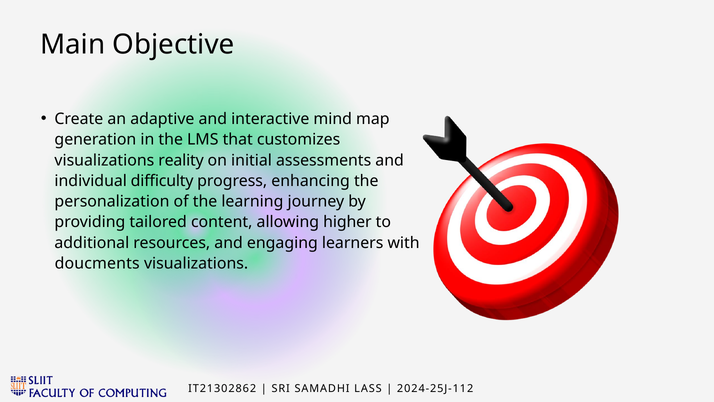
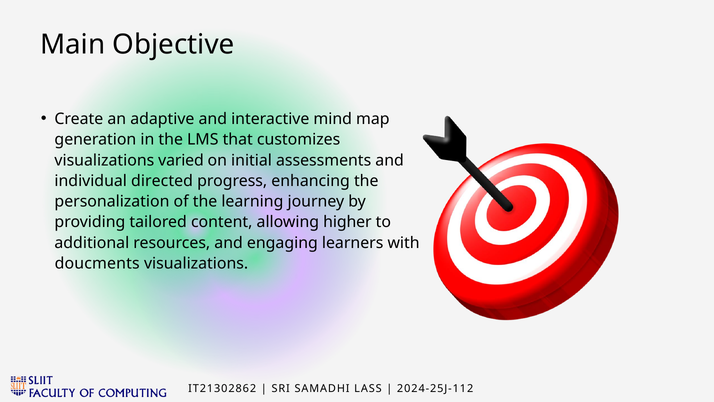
reality: reality -> varied (181, 160)
difficulty: difficulty -> directed (162, 181)
